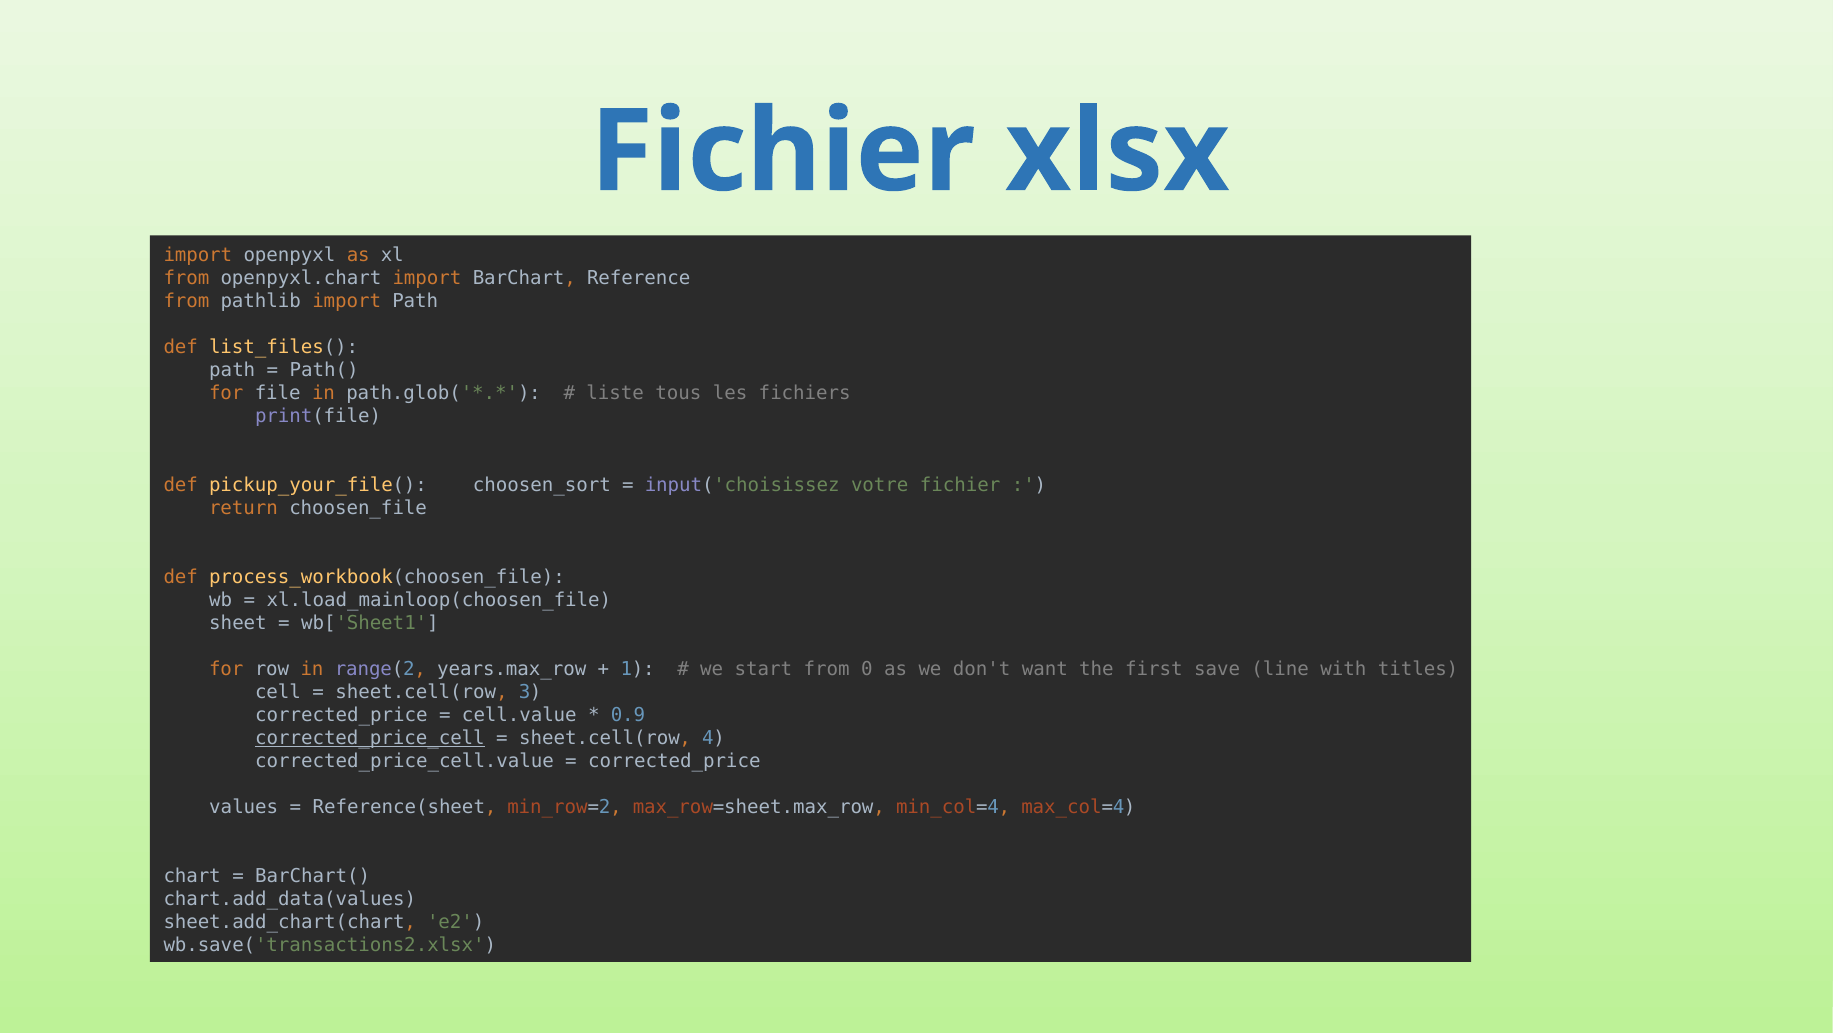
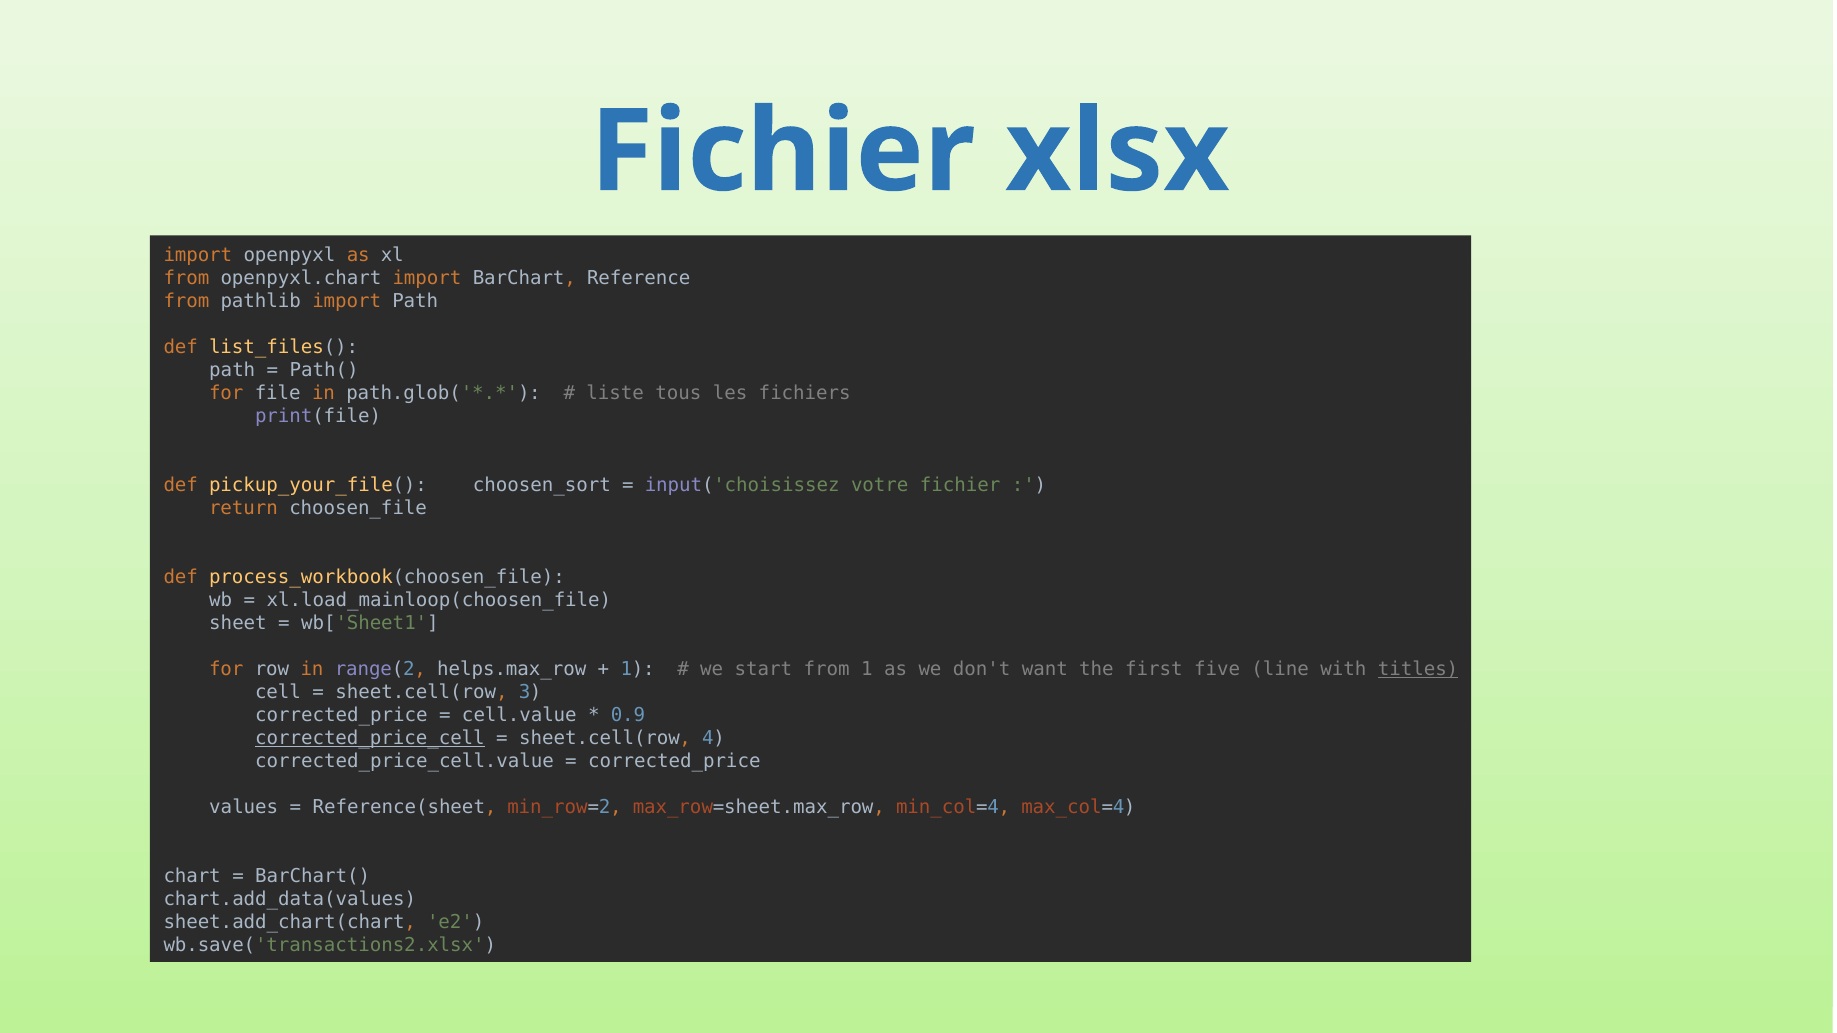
years.max_row: years.max_row -> helps.max_row (512, 669)
from 0: 0 -> 1 (867, 669)
save: save -> five (1217, 669)
titles underline: none -> present (1418, 669)
